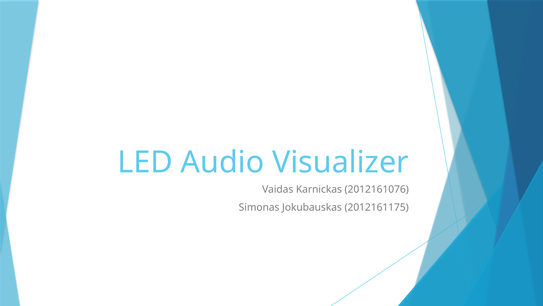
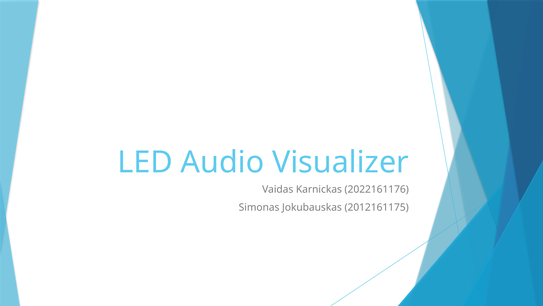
2012161076: 2012161076 -> 2022161176 (377, 189)
